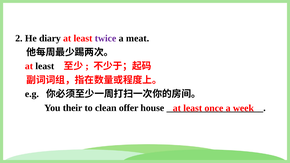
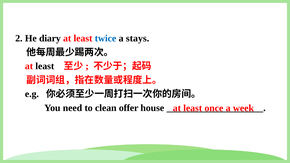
twice colour: purple -> blue (106, 38)
meat: meat -> stays (138, 38)
their: their -> need (72, 108)
